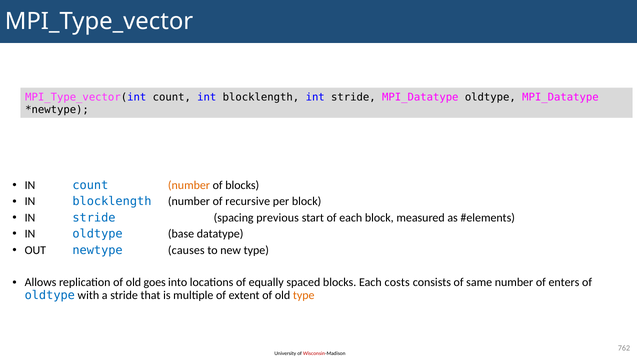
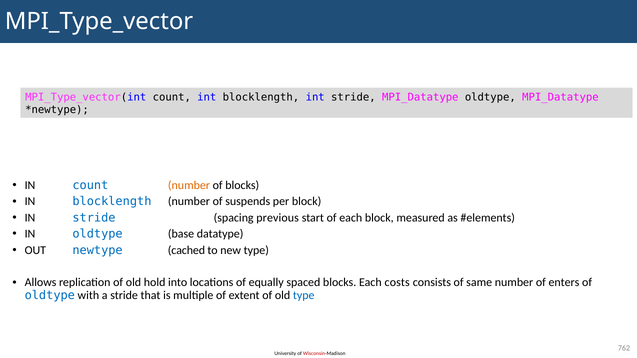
recursive: recursive -> suspends (248, 202)
causes: causes -> cached (186, 250)
goes: goes -> hold (155, 283)
type colour: orange -> blue (304, 296)
